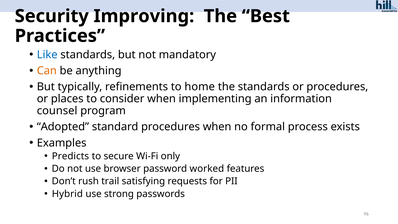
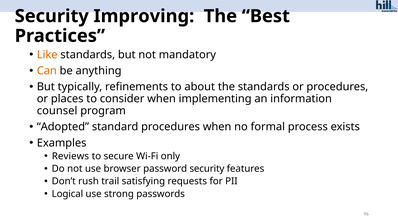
Like colour: blue -> orange (47, 55)
home: home -> about (200, 87)
Predicts: Predicts -> Reviews (70, 156)
password worked: worked -> security (207, 169)
Hybrid: Hybrid -> Logical (67, 194)
